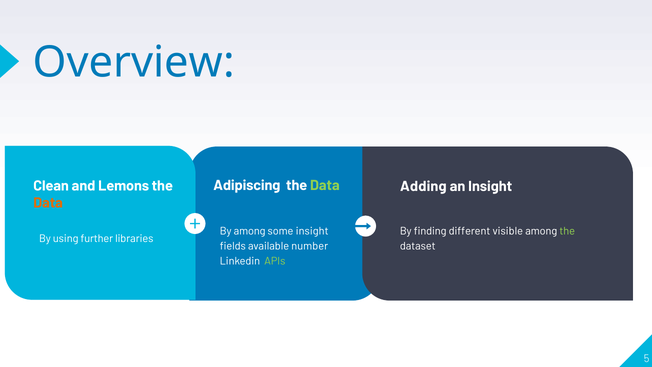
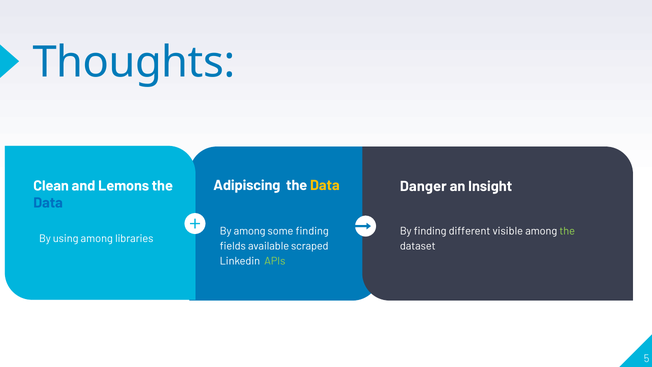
Overview: Overview -> Thoughts (134, 62)
Data colour: light green -> yellow (325, 186)
Adding: Adding -> Danger (423, 186)
Data colour: orange -> blue (48, 203)
some insight: insight -> finding (312, 231)
using further: further -> among (97, 239)
number: number -> scraped (310, 246)
